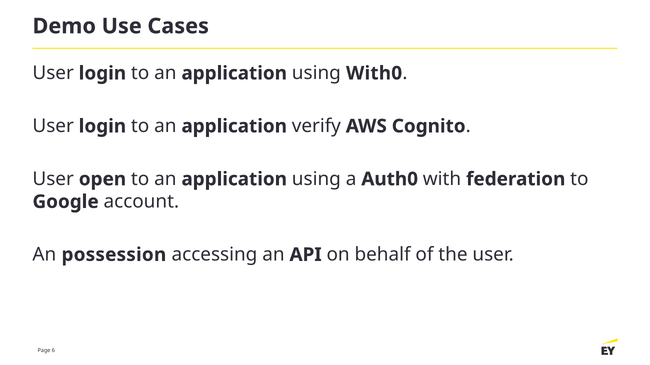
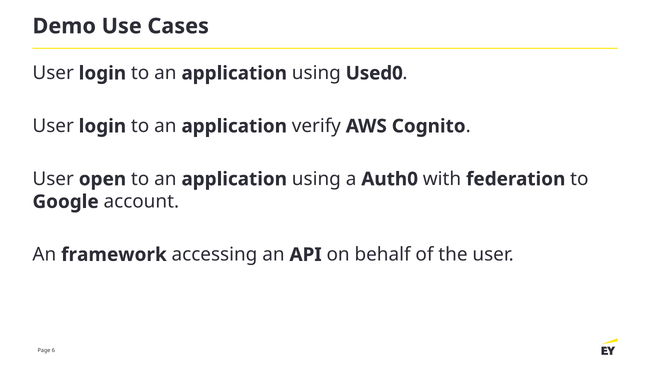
With0: With0 -> Used0 (374, 73)
possession: possession -> framework (114, 255)
